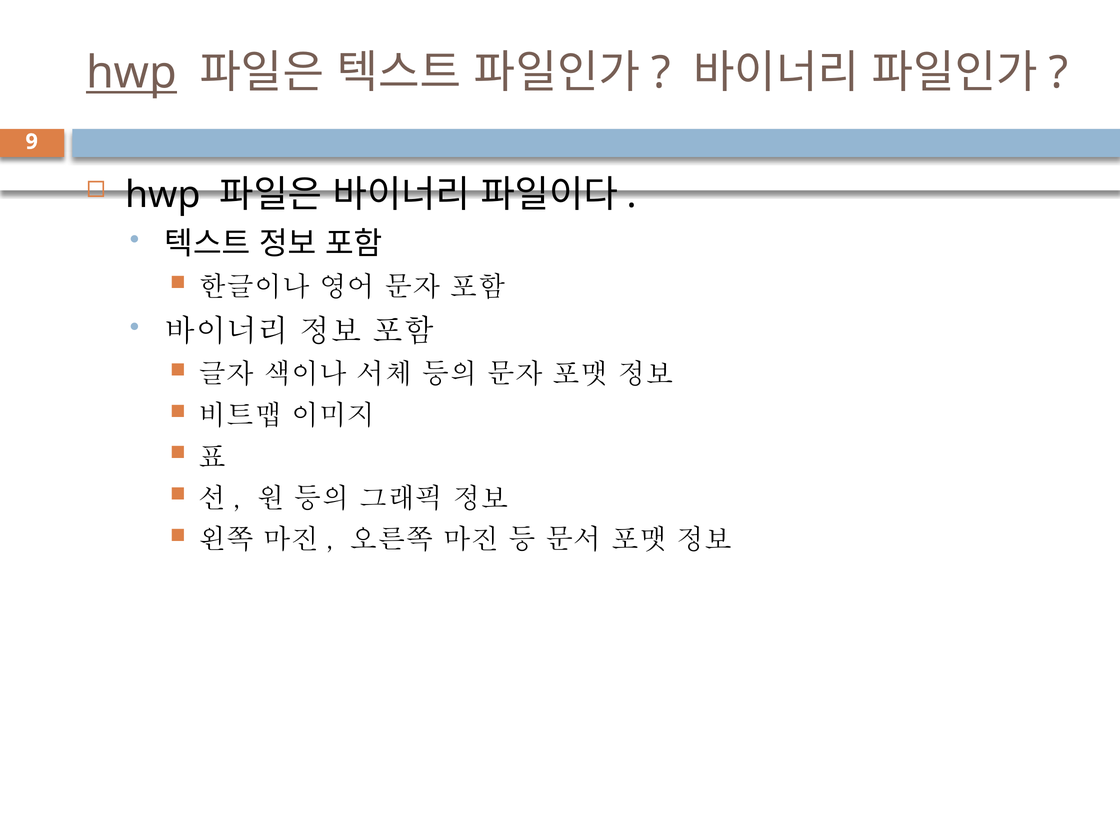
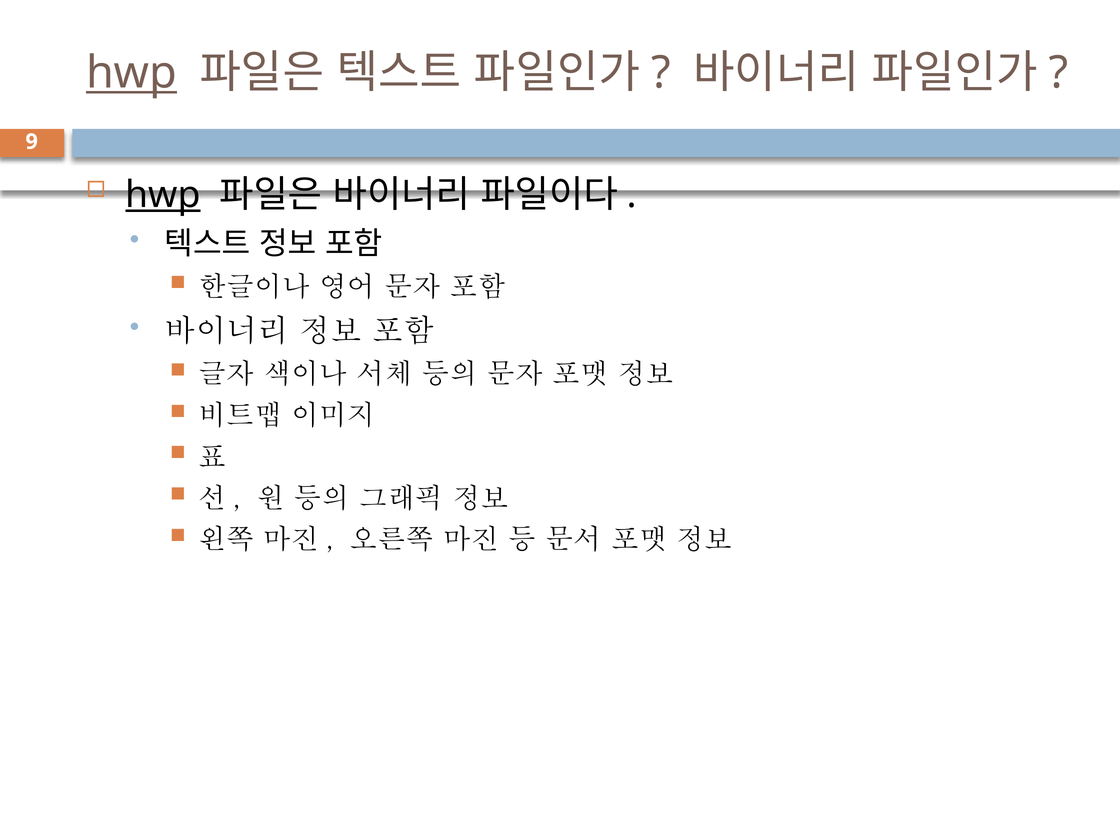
hwp underline: none -> present (163, 195)
